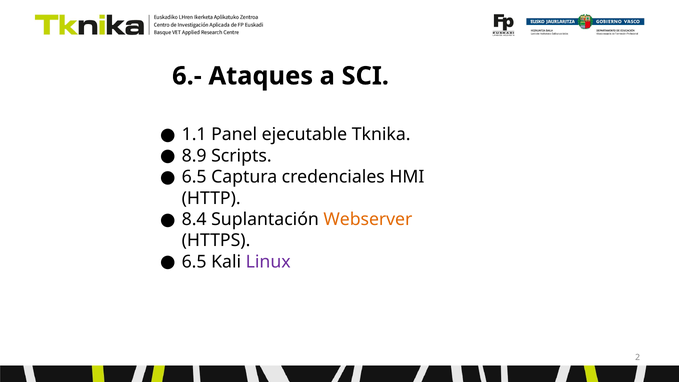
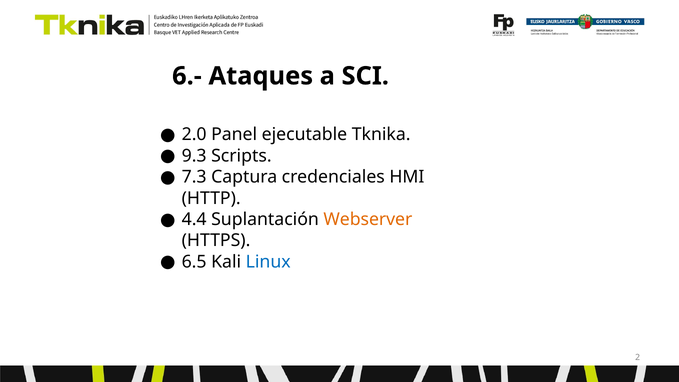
1.1: 1.1 -> 2.0 (194, 135)
8.9: 8.9 -> 9.3 (194, 156)
6.5: 6.5 -> 7.3 (194, 177)
8.4: 8.4 -> 4.4 (194, 219)
Linux colour: purple -> blue (268, 262)
